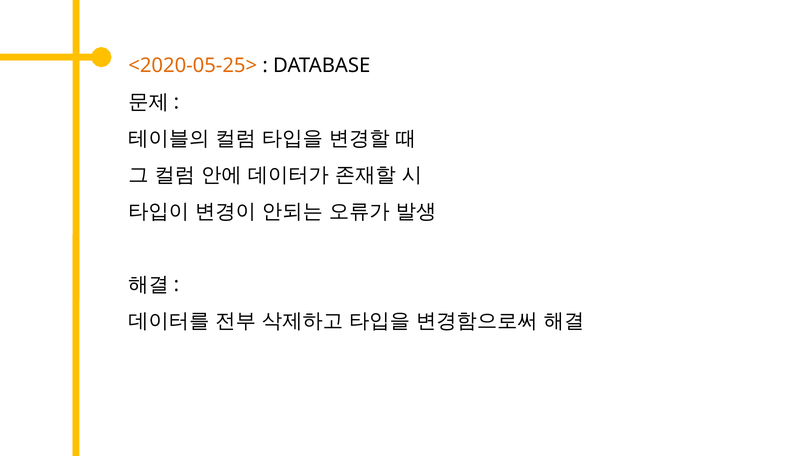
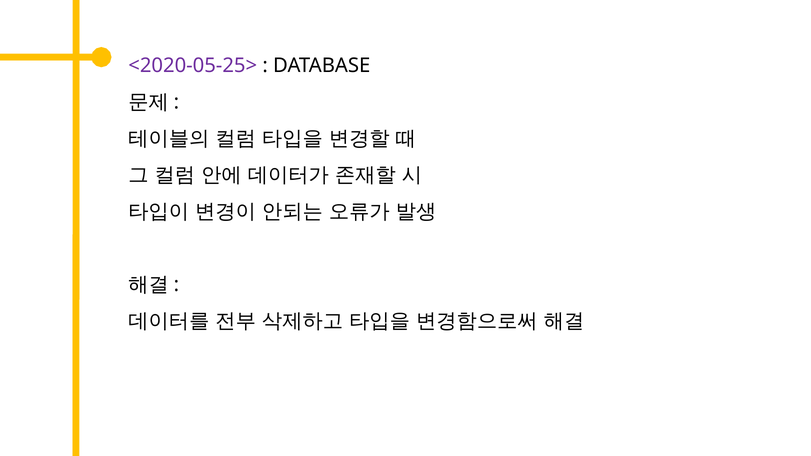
<2020-05-25> colour: orange -> purple (193, 66)
